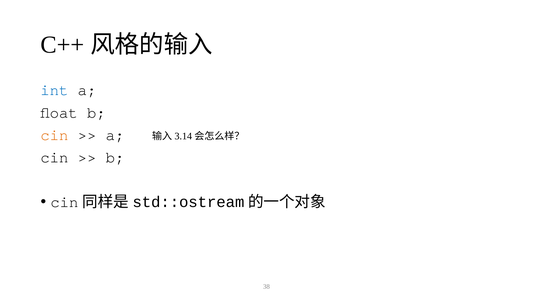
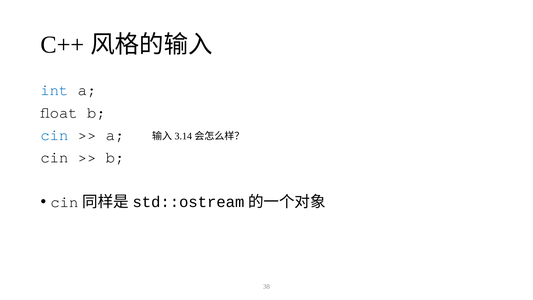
cin colour: orange -> blue (55, 135)
